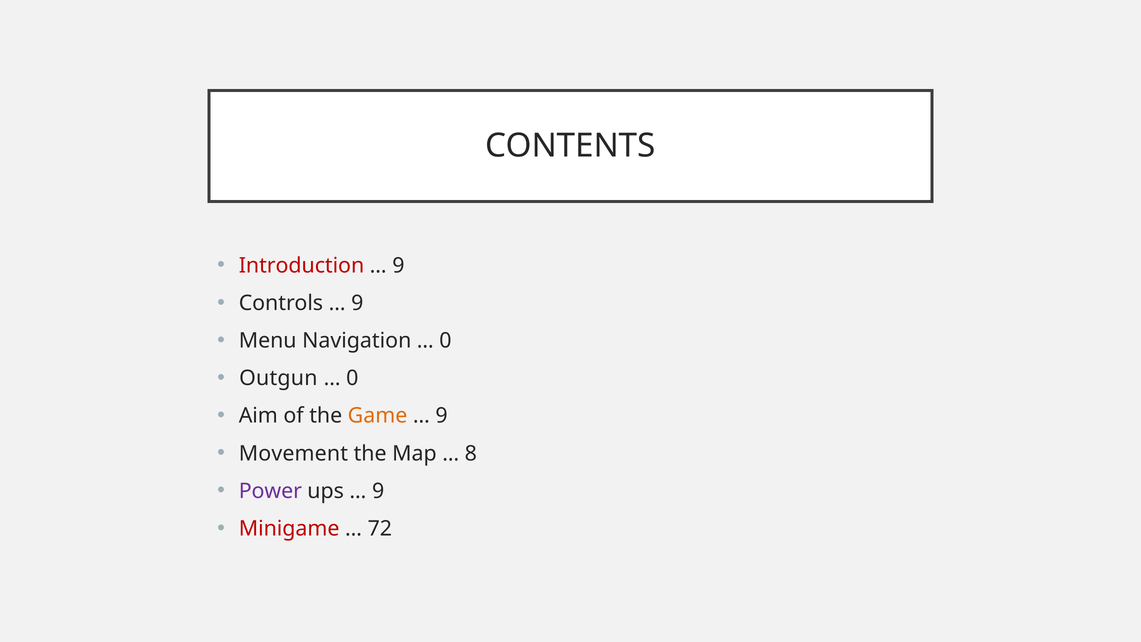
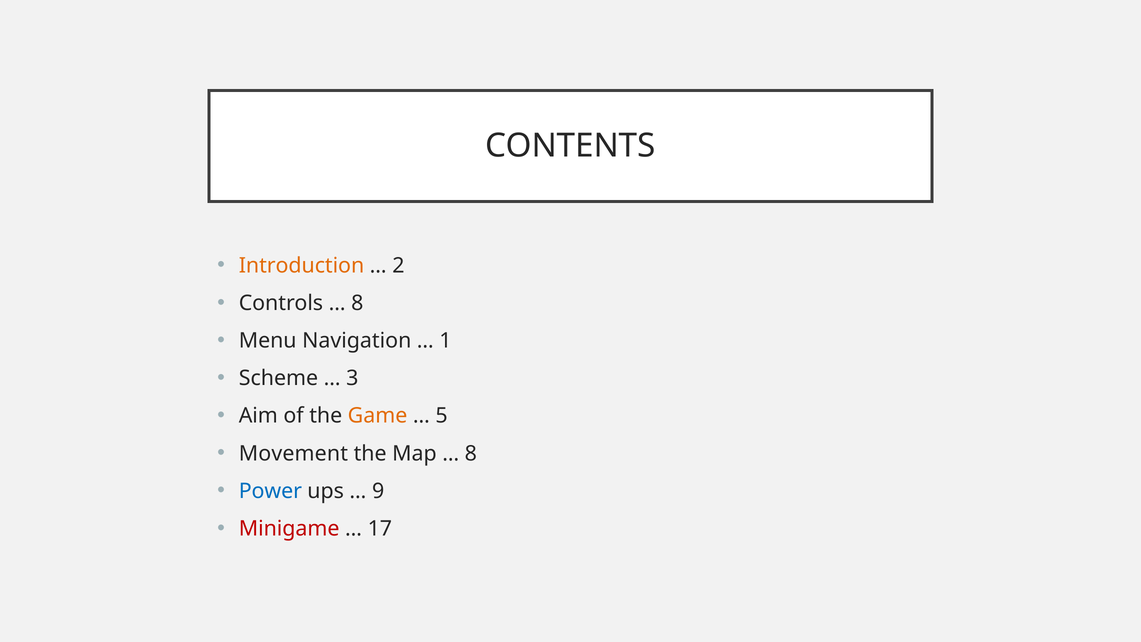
Introduction colour: red -> orange (301, 265)
9: 9 -> 2 (398, 265)
9: 9 -> 8 (357, 303)
0: 0 -> 1 (445, 341)
Outgun: Outgun -> Scheme (278, 378)
0: 0 -> 3 (352, 378)
9: 9 -> 5 (442, 416)
Power colour: purple -> blue (270, 491)
72: 72 -> 17 (380, 528)
